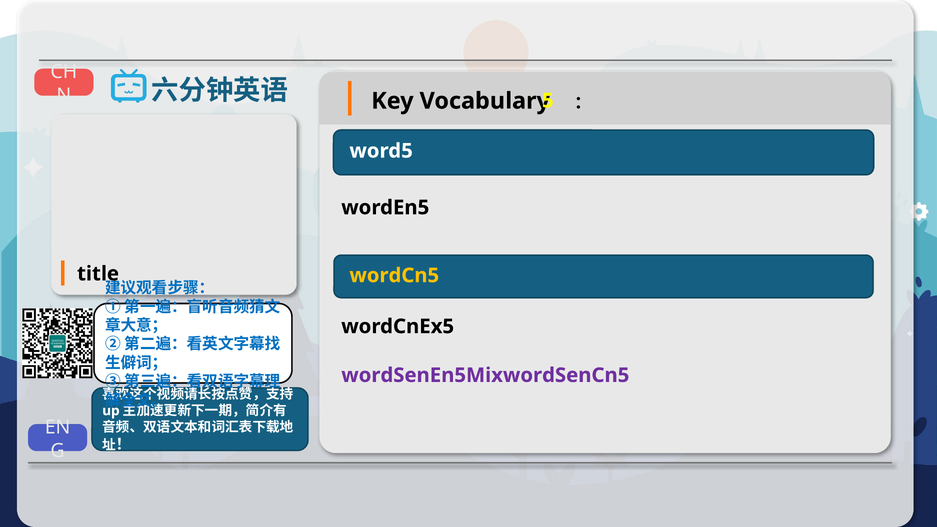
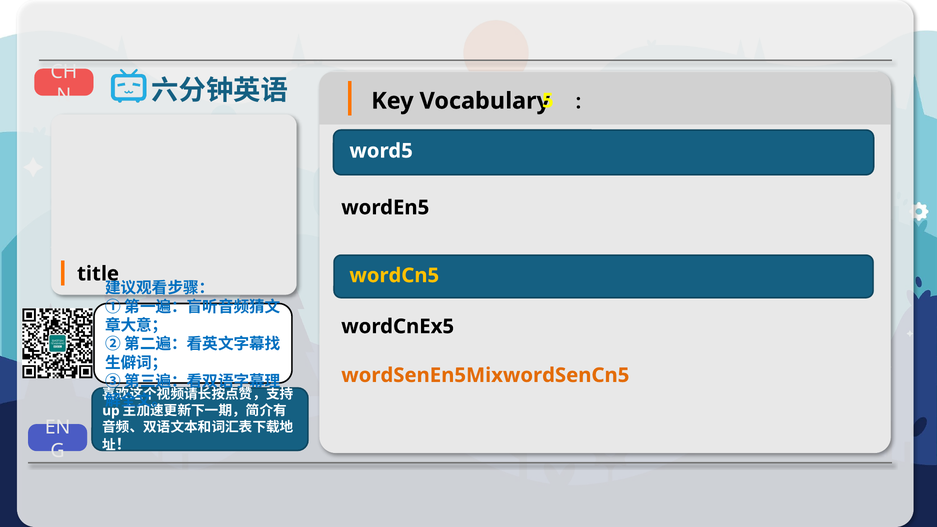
wordSenEn5MixwordSenCn5 colour: purple -> orange (485, 375)
